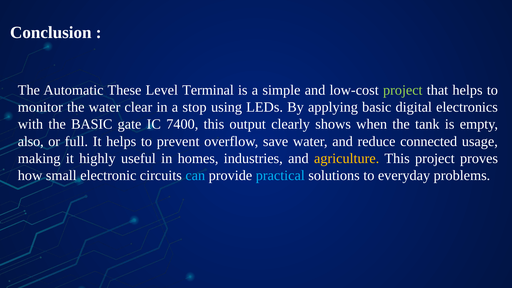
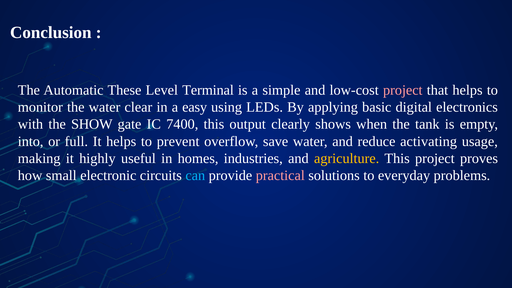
project colour: light green -> pink (403, 90)
stop: stop -> easy (195, 107)
the BASIC: BASIC -> SHOW (92, 124)
also: also -> into (31, 141)
connected: connected -> activating (429, 141)
practical colour: light blue -> pink (280, 175)
